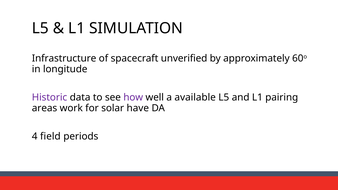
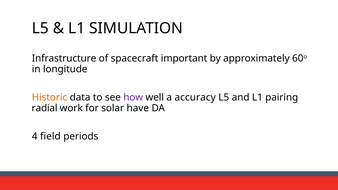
unverified: unverified -> important (184, 58)
Historic colour: purple -> orange (50, 97)
available: available -> accuracy (195, 97)
areas: areas -> radial (45, 108)
